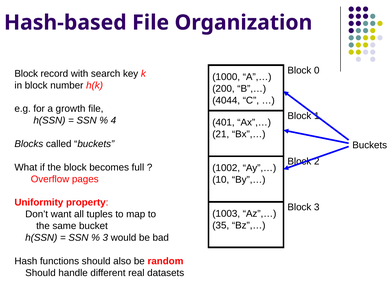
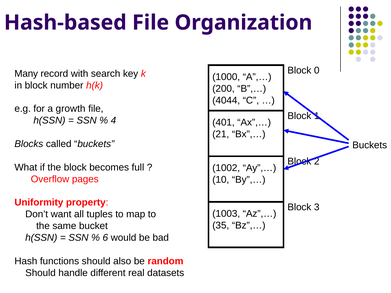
Block: Block -> Many (26, 74)
3: 3 -> 6 (105, 238)
